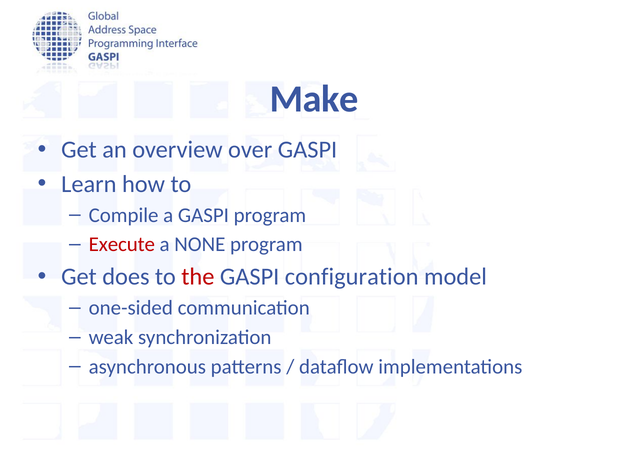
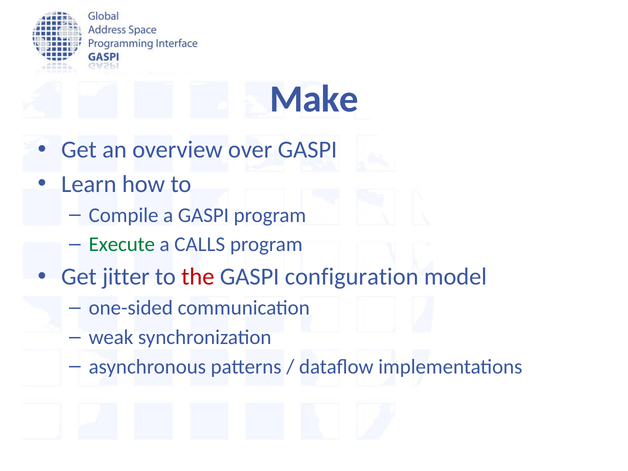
Execute colour: red -> green (122, 244)
NONE: NONE -> CALLS (200, 244)
does: does -> jitter (126, 277)
